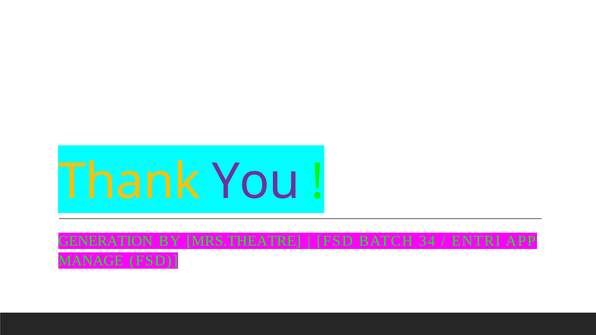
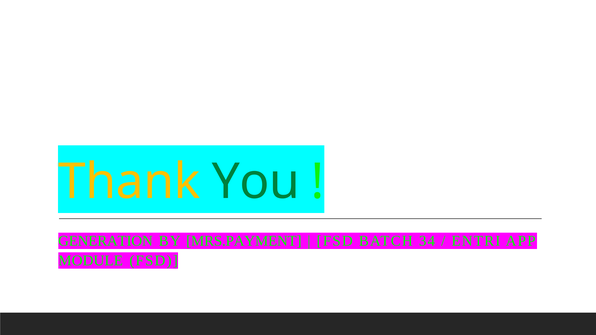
You colour: purple -> green (256, 182)
MRS.THEATRE: MRS.THEATRE -> MRS.PAYMENT (244, 241)
MANAGE: MANAGE -> MODULE (91, 261)
